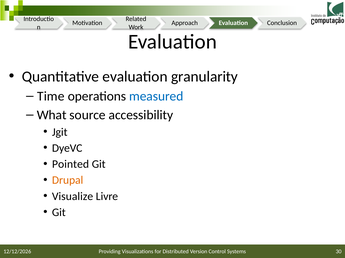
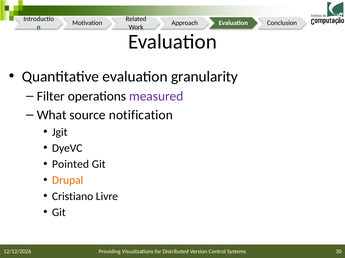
Time: Time -> Filter (51, 96)
measured colour: blue -> purple (156, 96)
accessibility: accessibility -> notification (141, 115)
Visualize: Visualize -> Cristiano (73, 197)
